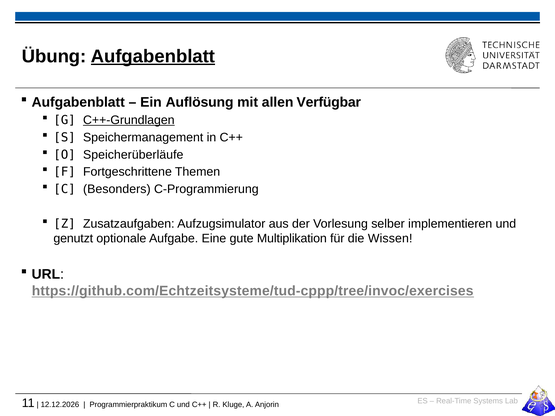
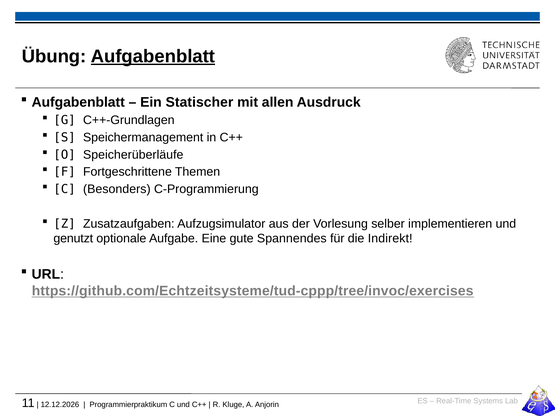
Auflösung: Auflösung -> Statischer (199, 102)
Verfügbar: Verfügbar -> Ausdruck (329, 102)
C++-Grundlagen underline: present -> none (129, 120)
Multiplikation: Multiplikation -> Spannendes (292, 239)
Wissen: Wissen -> Indirekt (390, 239)
